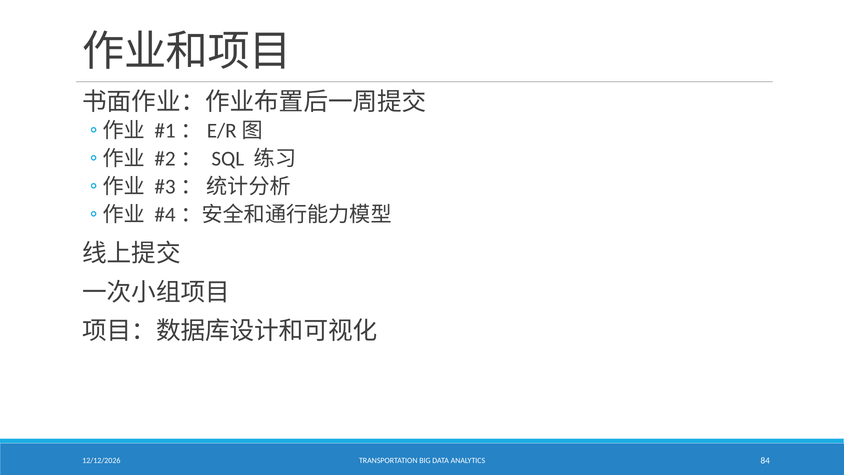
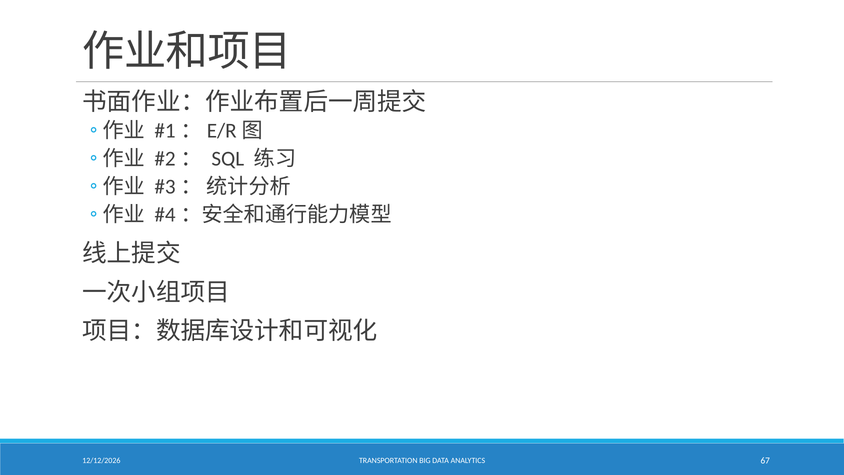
84: 84 -> 67 (765, 460)
